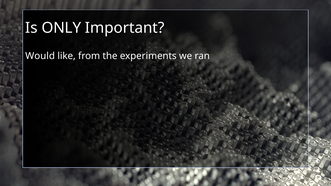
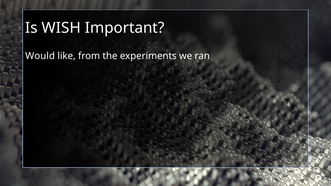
ONLY: ONLY -> WISH (61, 28)
